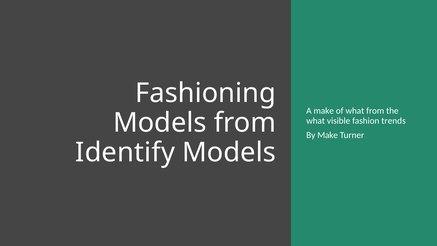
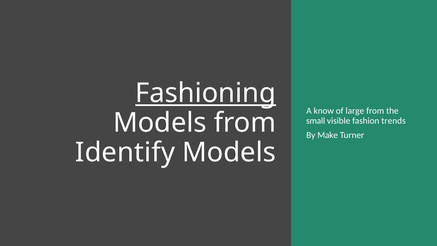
Fashioning underline: none -> present (206, 93)
A make: make -> know (324, 111)
of what: what -> large (355, 111)
what: what -> small (316, 121)
